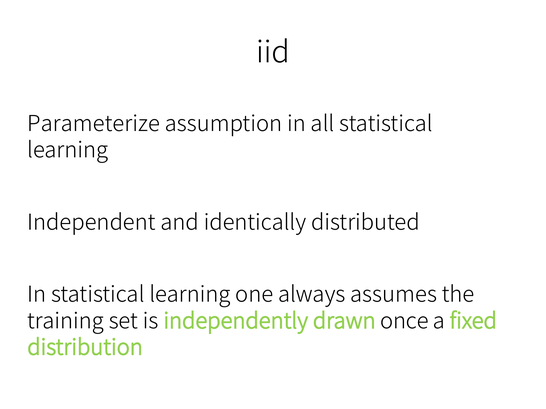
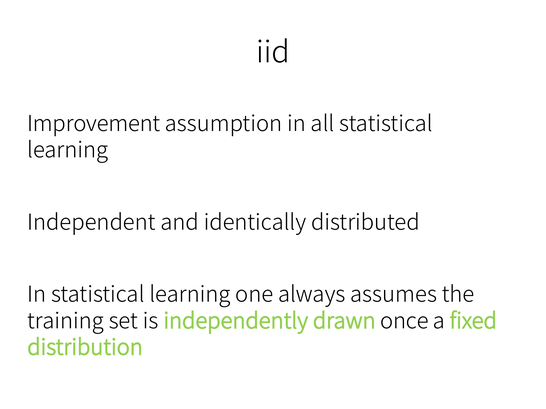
Parameterize: Parameterize -> Improvement (94, 124)
